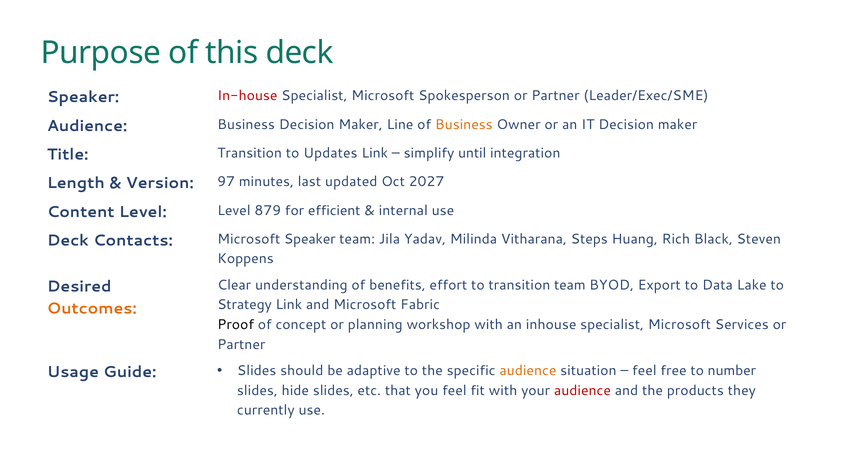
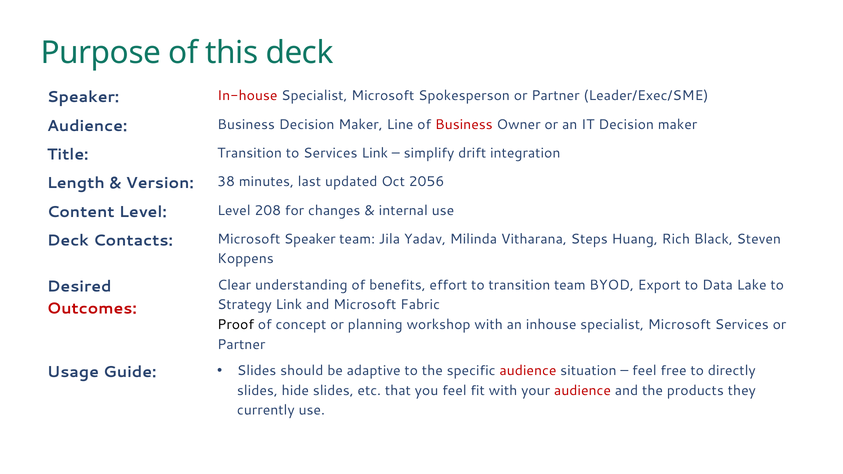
Business colour: orange -> red (464, 124)
to Updates: Updates -> Services (330, 153)
until: until -> drift (472, 153)
97: 97 -> 38 (226, 182)
2027: 2027 -> 2056 (427, 182)
879: 879 -> 208 (268, 210)
efficient: efficient -> changes (334, 210)
Outcomes colour: orange -> red (92, 309)
audience colour: orange -> red (528, 371)
number: number -> directly (732, 371)
